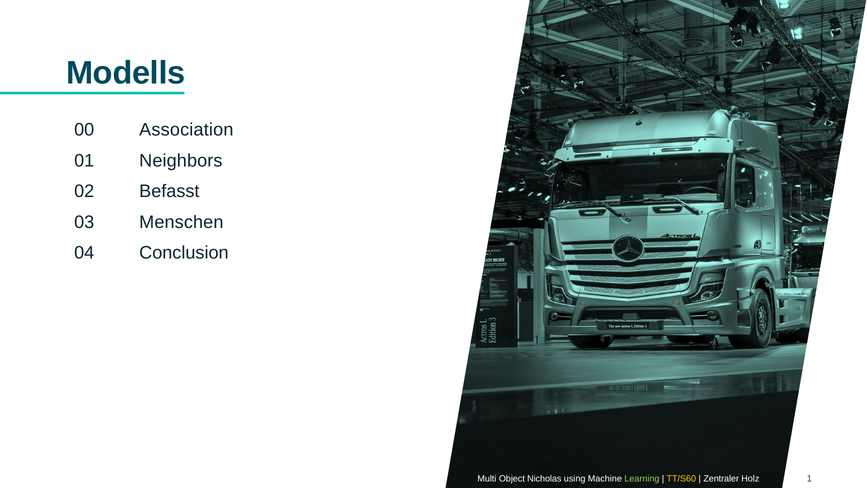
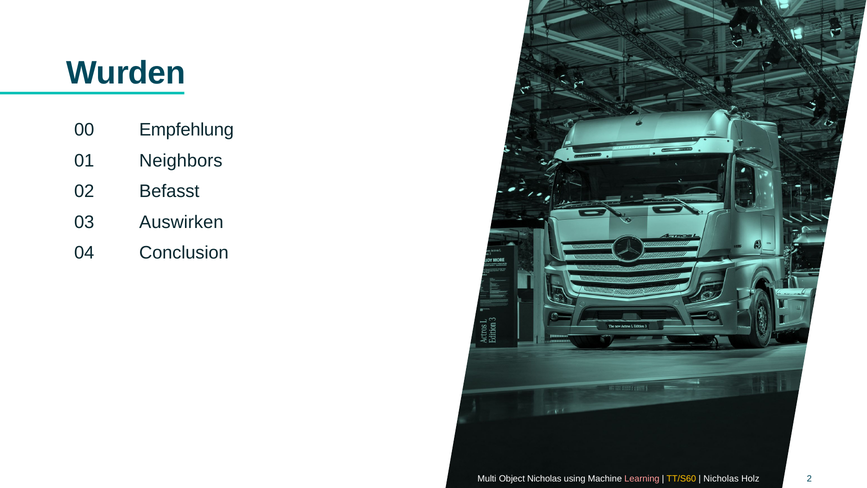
Modells: Modells -> Wurden (126, 73)
Association: Association -> Empfehlung (187, 130)
Menschen: Menschen -> Auswirken (181, 222)
Learning colour: light green -> pink (642, 478)
Zentraler: Zentraler -> Nicholas (721, 478)
1: 1 -> 2 (809, 478)
